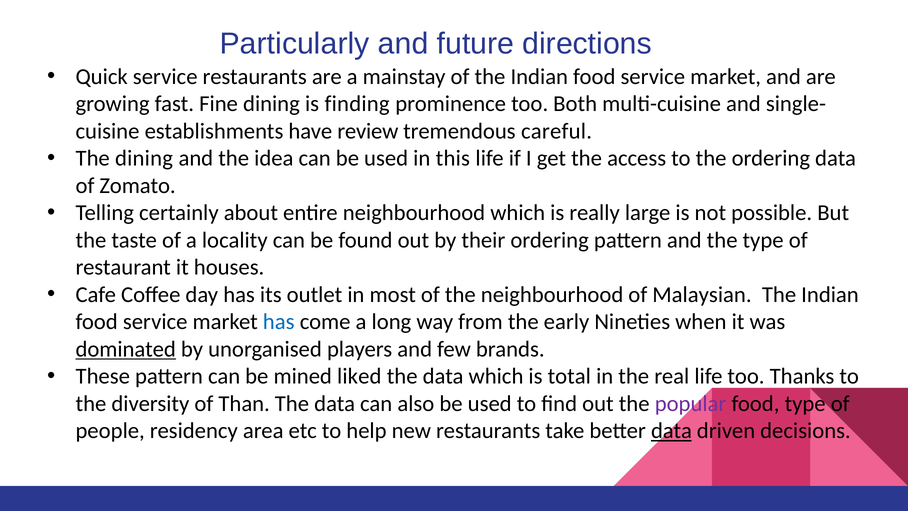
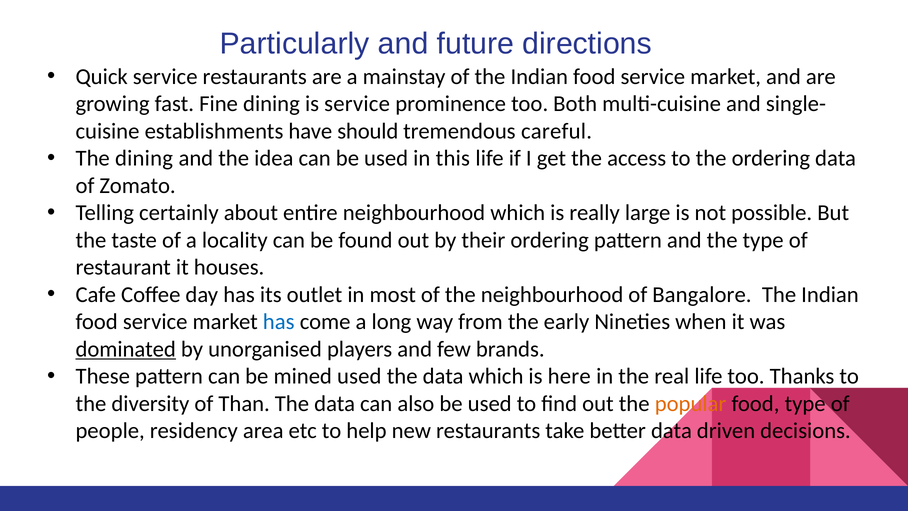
is finding: finding -> service (357, 104)
review: review -> should (368, 131)
Malaysian: Malaysian -> Bangalore (702, 295)
mined liked: liked -> used (359, 376)
total: total -> here (569, 376)
popular colour: purple -> orange (691, 404)
data underline: present -> none (671, 431)
